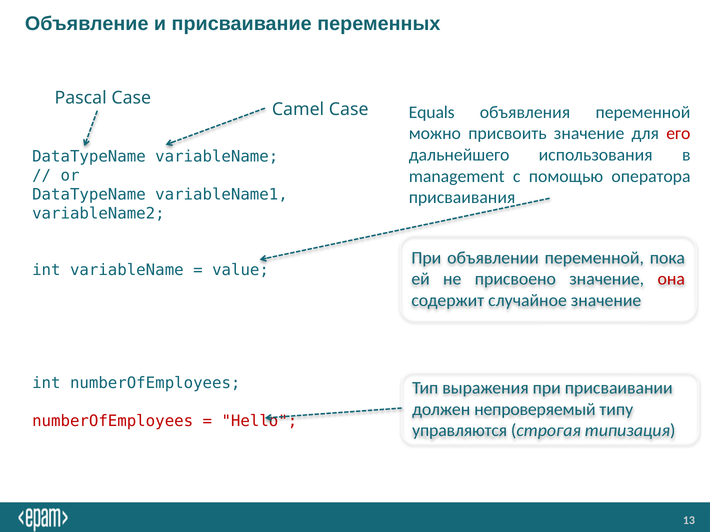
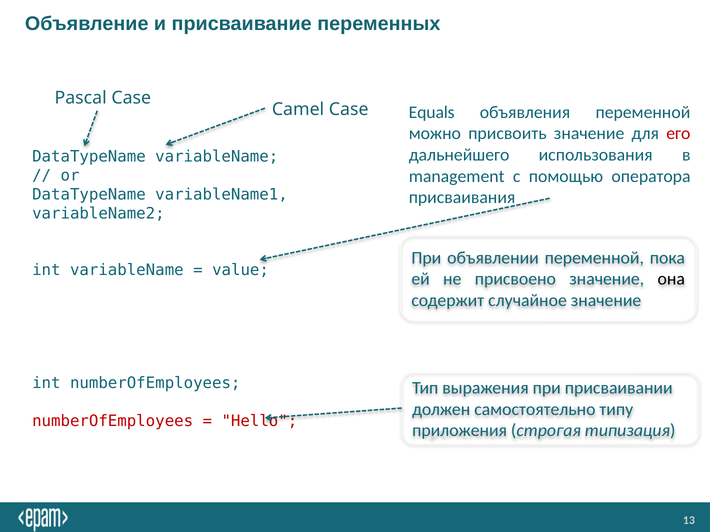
она colour: red -> black (671, 279)
непроверяемый: непроверяемый -> самостоятельно (535, 410)
управляются: управляются -> приложения (460, 431)
